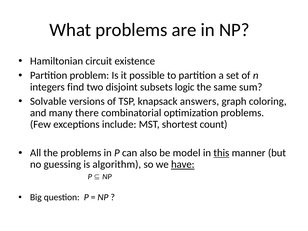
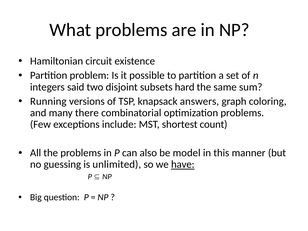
find: find -> said (76, 87)
logic: logic -> hard (185, 87)
Solvable: Solvable -> Running (48, 101)
this underline: present -> none (221, 153)
algorithm: algorithm -> unlimited (117, 164)
